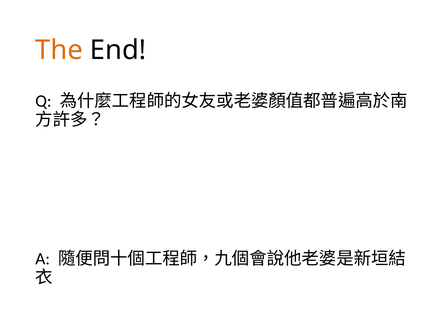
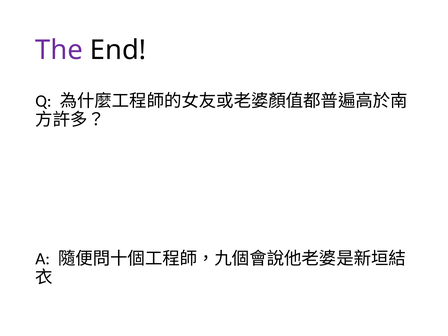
The colour: orange -> purple (59, 50)
